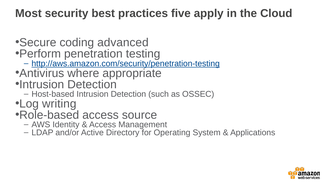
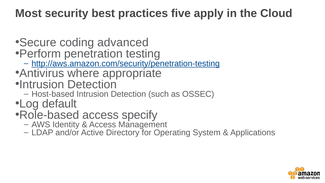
writing: writing -> default (59, 104)
source: source -> specify (140, 115)
